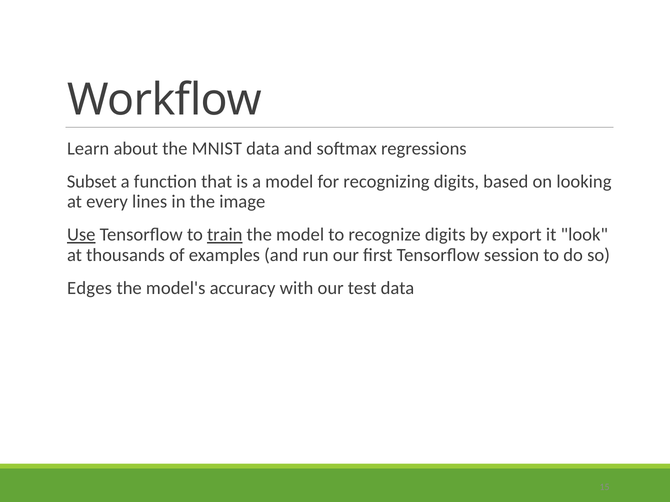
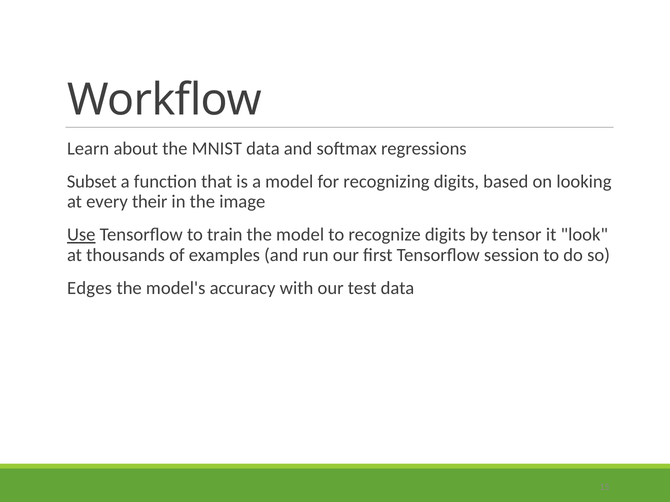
lines: lines -> their (150, 202)
train underline: present -> none (225, 235)
export: export -> tensor (517, 235)
